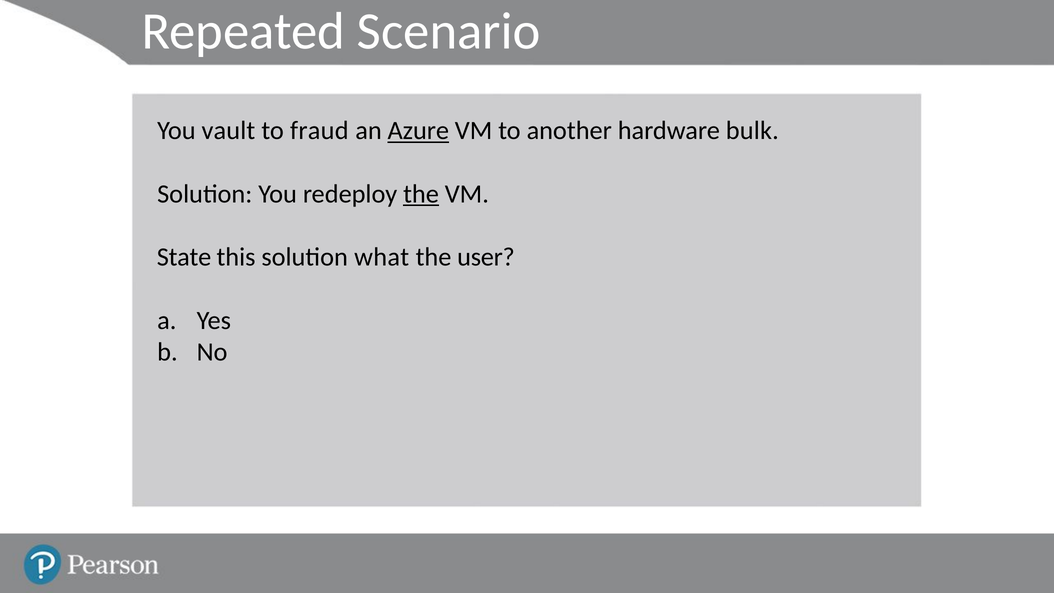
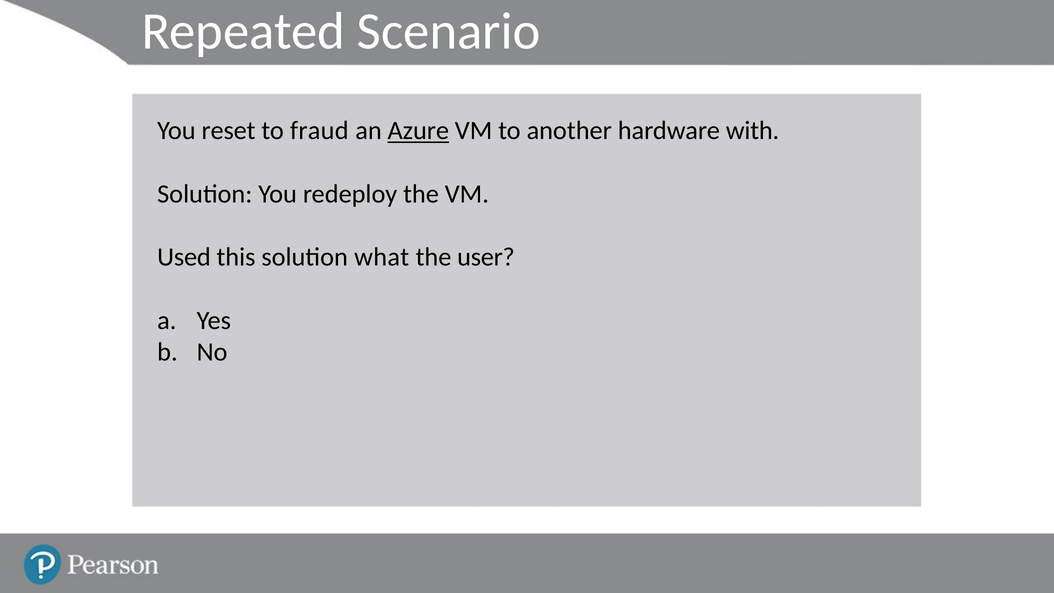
vault: vault -> reset (229, 131)
bulk: bulk -> with (752, 131)
the underline: present -> none (421, 194)
State: State -> Used (184, 257)
